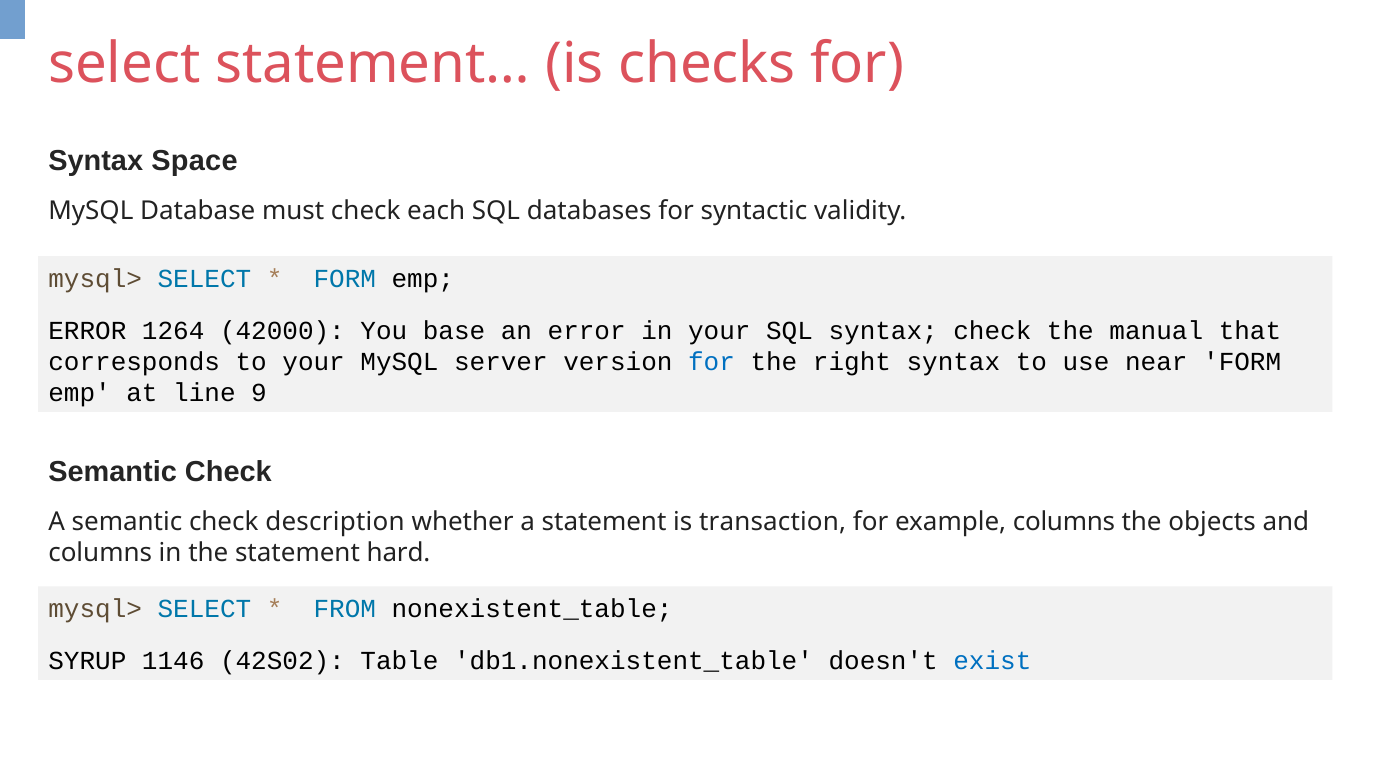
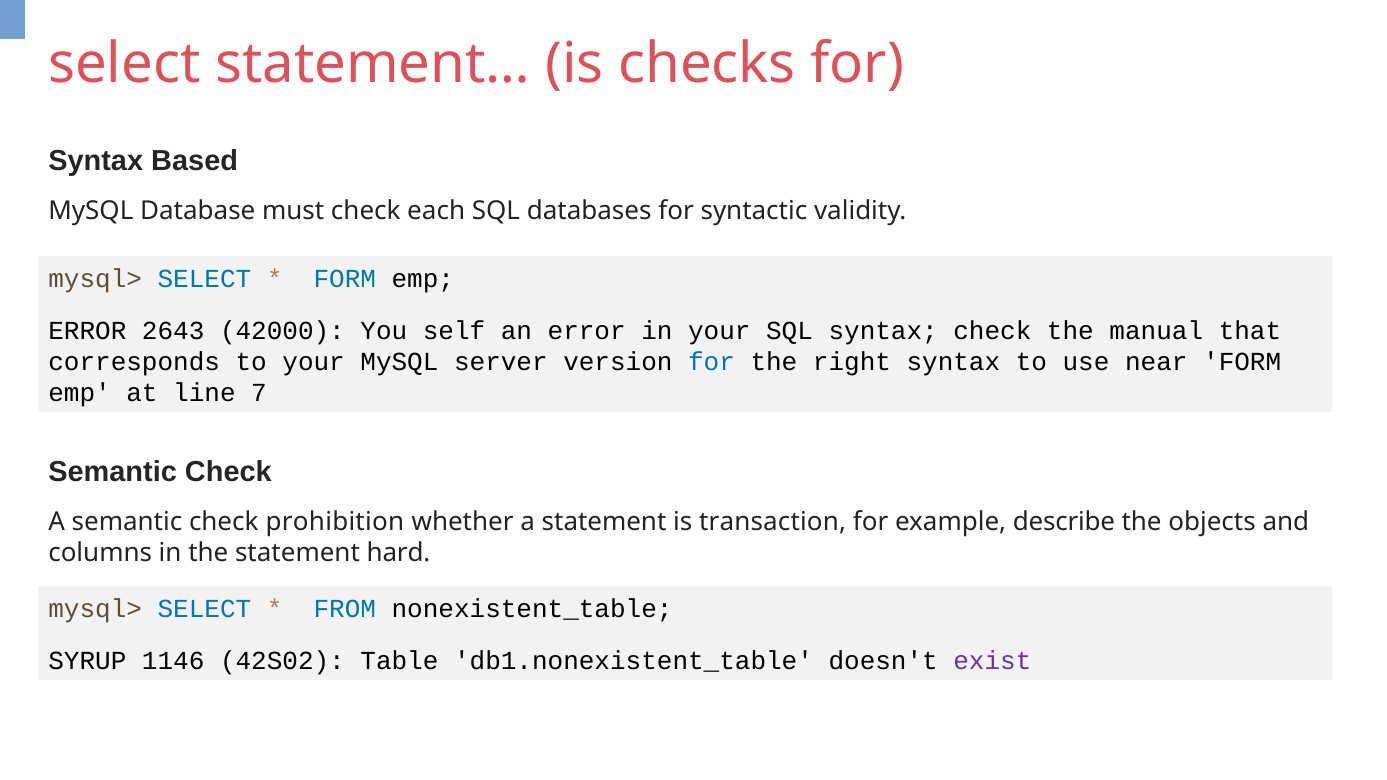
Space: Space -> Based (195, 161)
1264: 1264 -> 2643 (173, 331)
base: base -> self (454, 331)
9: 9 -> 7 (259, 393)
description: description -> prohibition (335, 522)
example columns: columns -> describe (1064, 522)
exist colour: blue -> purple (992, 661)
